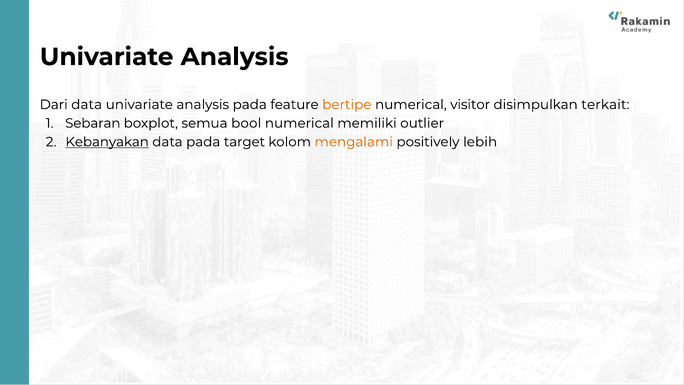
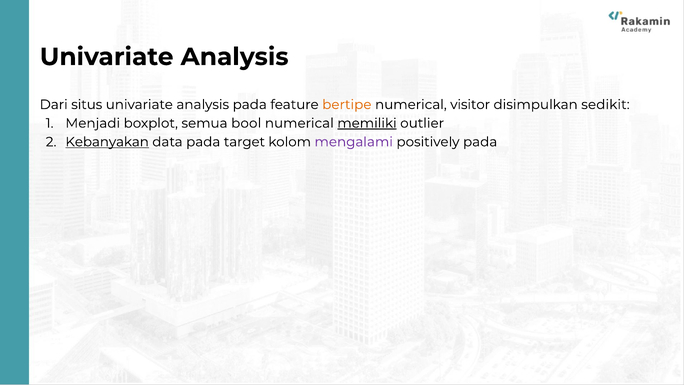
Dari data: data -> situs (87, 105)
terkait: terkait -> sedikit (605, 105)
Sebaran: Sebaran -> Menjadi (93, 123)
memiliki underline: none -> present (367, 123)
mengalami colour: orange -> purple (354, 142)
positively lebih: lebih -> pada (480, 142)
